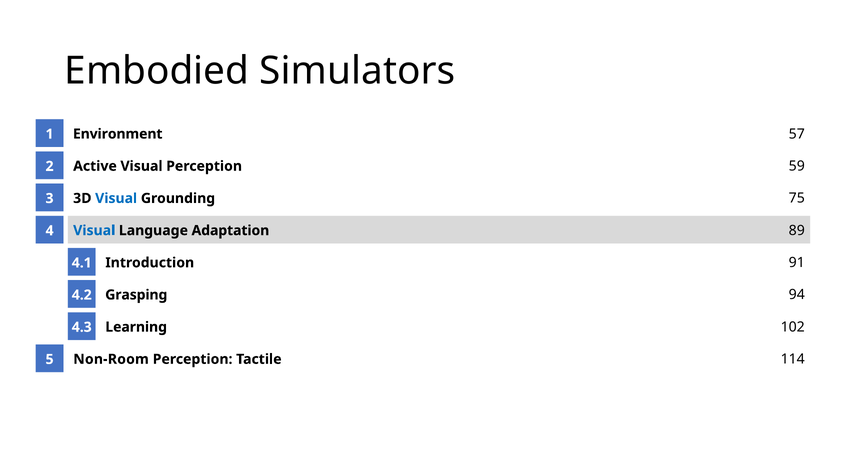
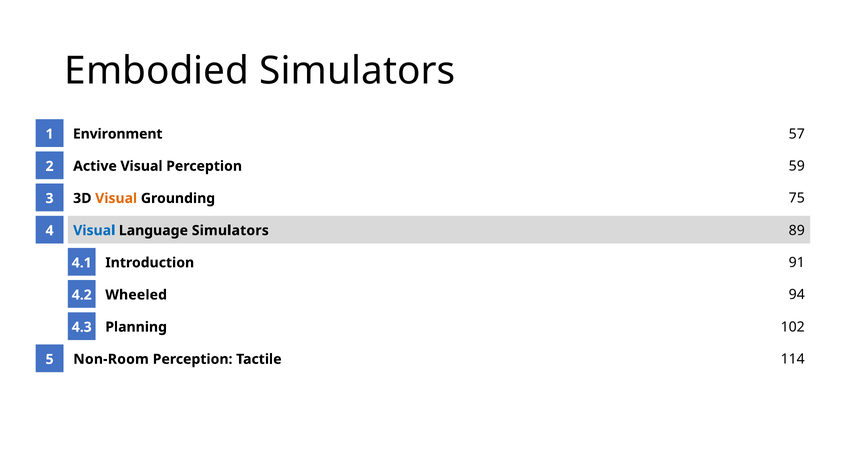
Visual colour: blue -> orange (116, 198)
Language Adaptation: Adaptation -> Simulators (230, 230)
Grasping: Grasping -> Wheeled (136, 295)
Learning: Learning -> Planning (136, 327)
